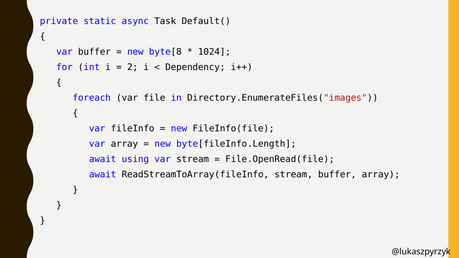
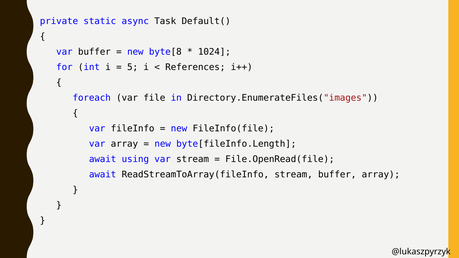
2: 2 -> 5 (133, 67)
Dependency: Dependency -> References (195, 67)
